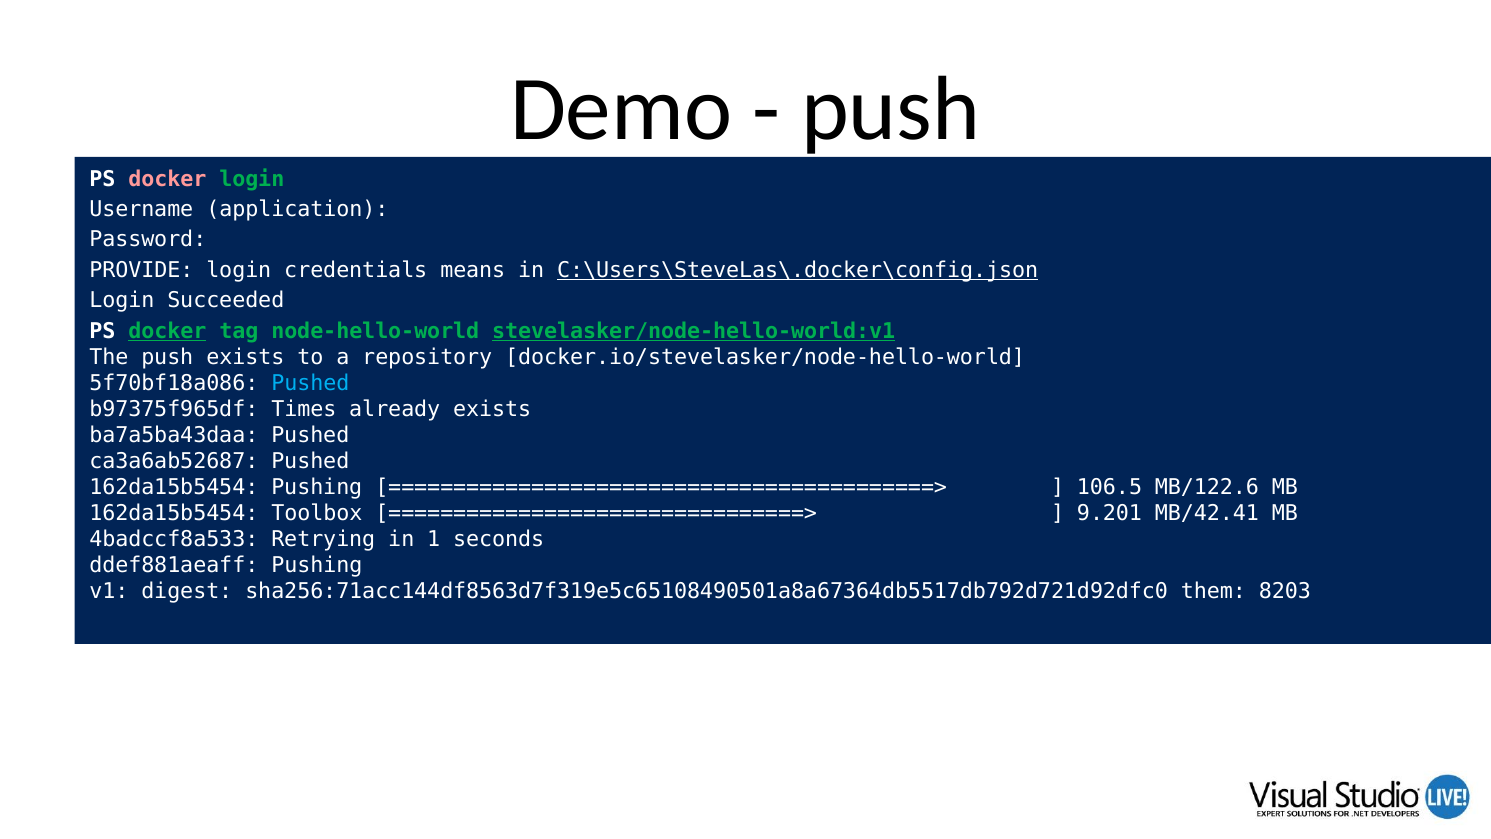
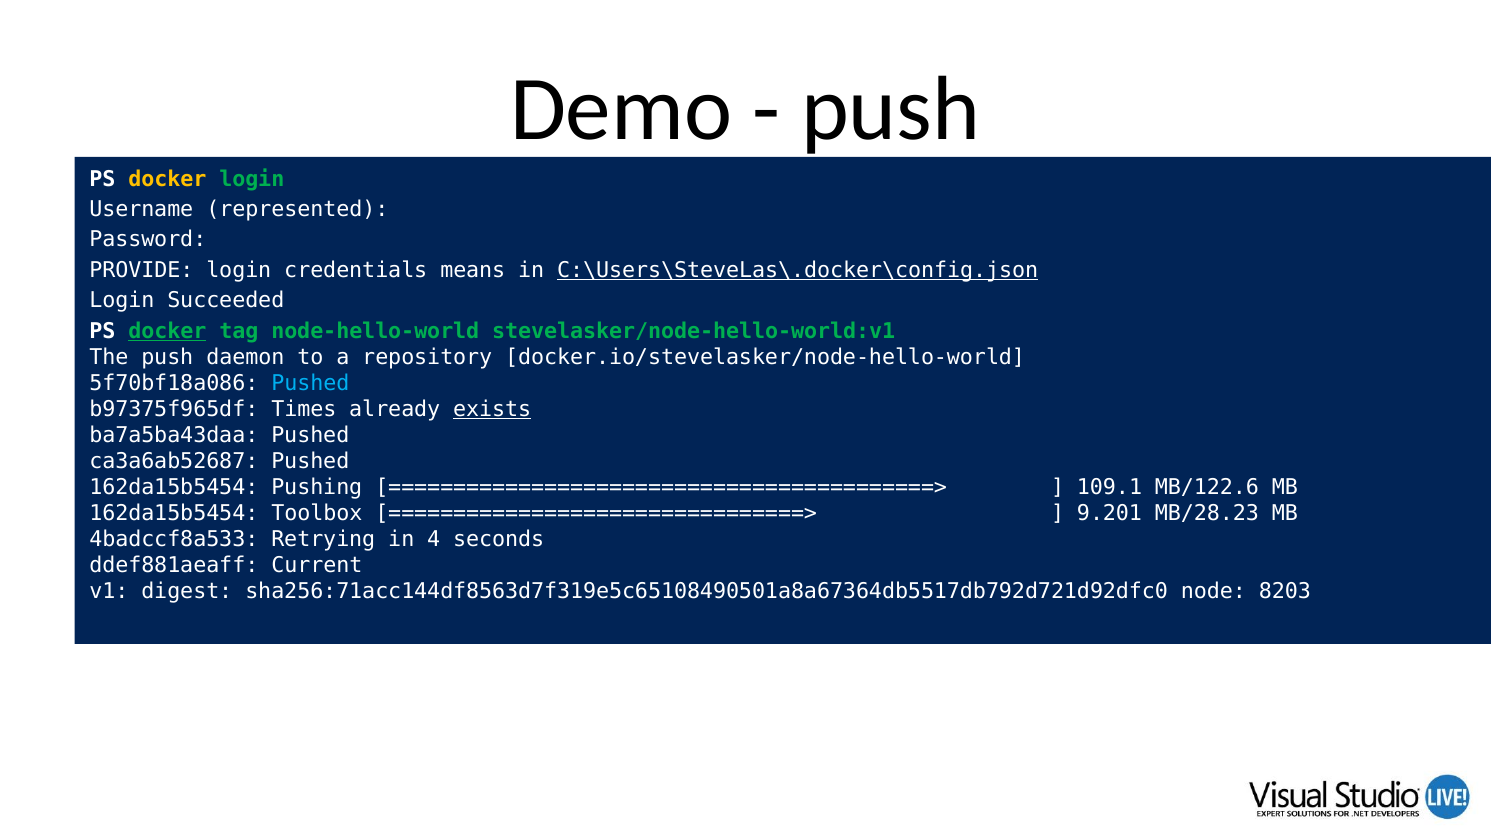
docker colour: pink -> yellow (167, 179)
application: application -> represented (297, 209)
stevelasker/node-hello-world:v1 underline: present -> none (694, 331)
push exists: exists -> daemon (245, 357)
exists underline: none -> present (492, 409)
106.5: 106.5 -> 109.1 (1109, 487)
MB/42.41: MB/42.41 -> MB/28.23 (1207, 513)
1: 1 -> 4 (434, 539)
ddef881aeaff Pushing: Pushing -> Current (317, 566)
them: them -> node (1213, 592)
